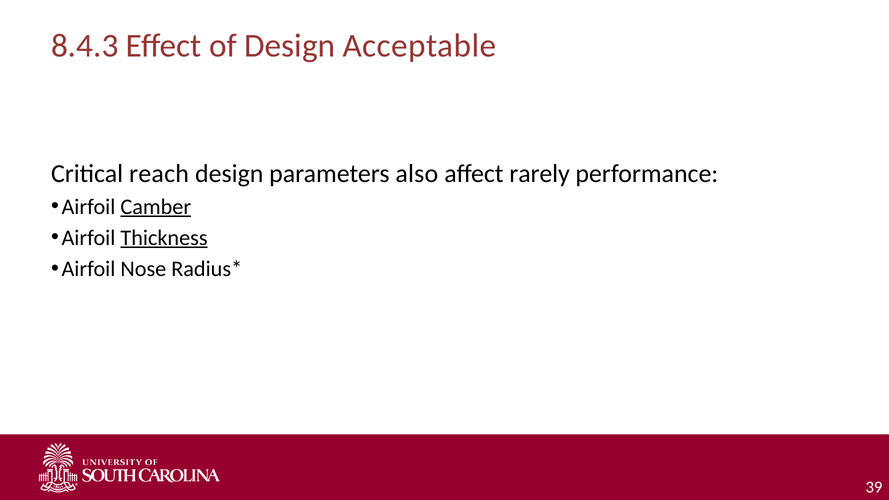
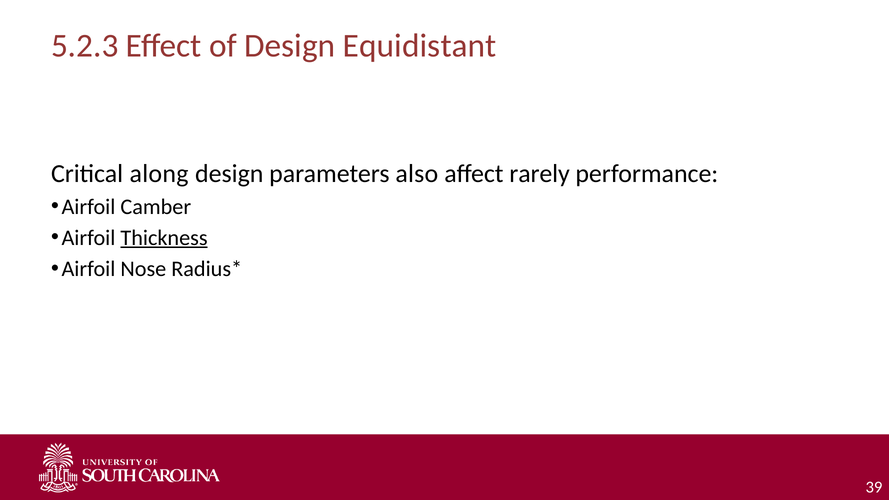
8.4.3: 8.4.3 -> 5.2.3 (85, 46)
Acceptable: Acceptable -> Equidistant (420, 46)
reach: reach -> along (159, 174)
Camber underline: present -> none (156, 207)
